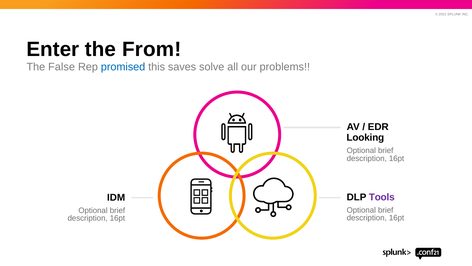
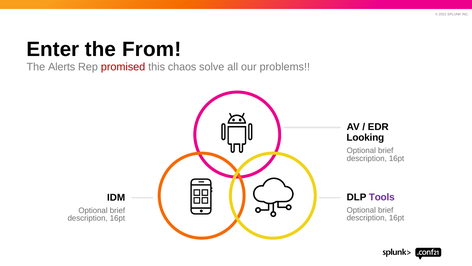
False: False -> Alerts (62, 67)
promised colour: blue -> red (123, 67)
saves: saves -> chaos (182, 67)
